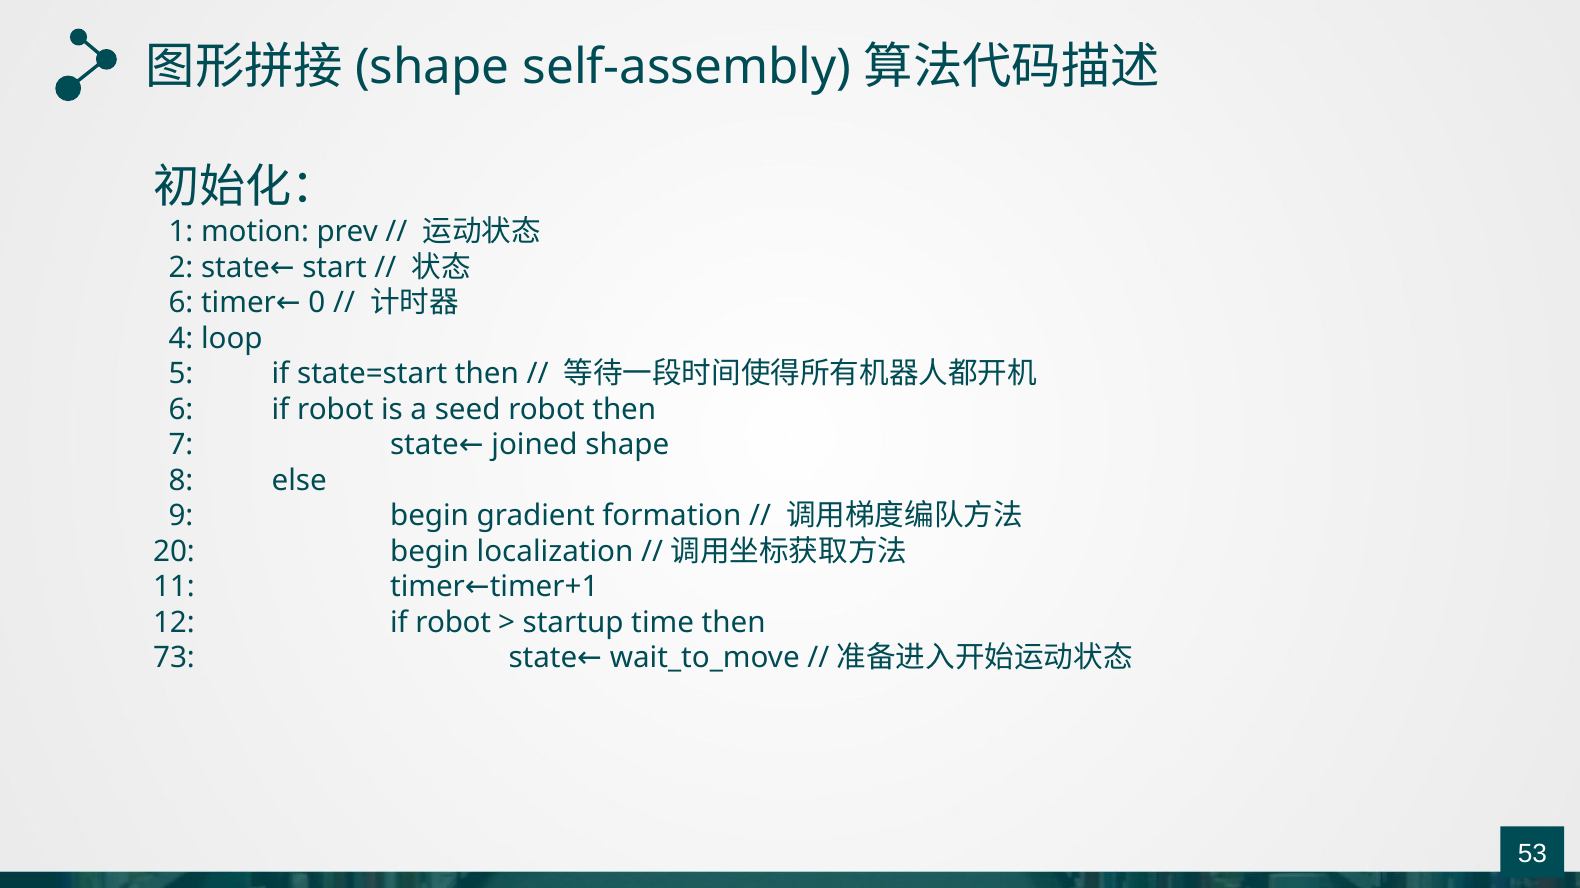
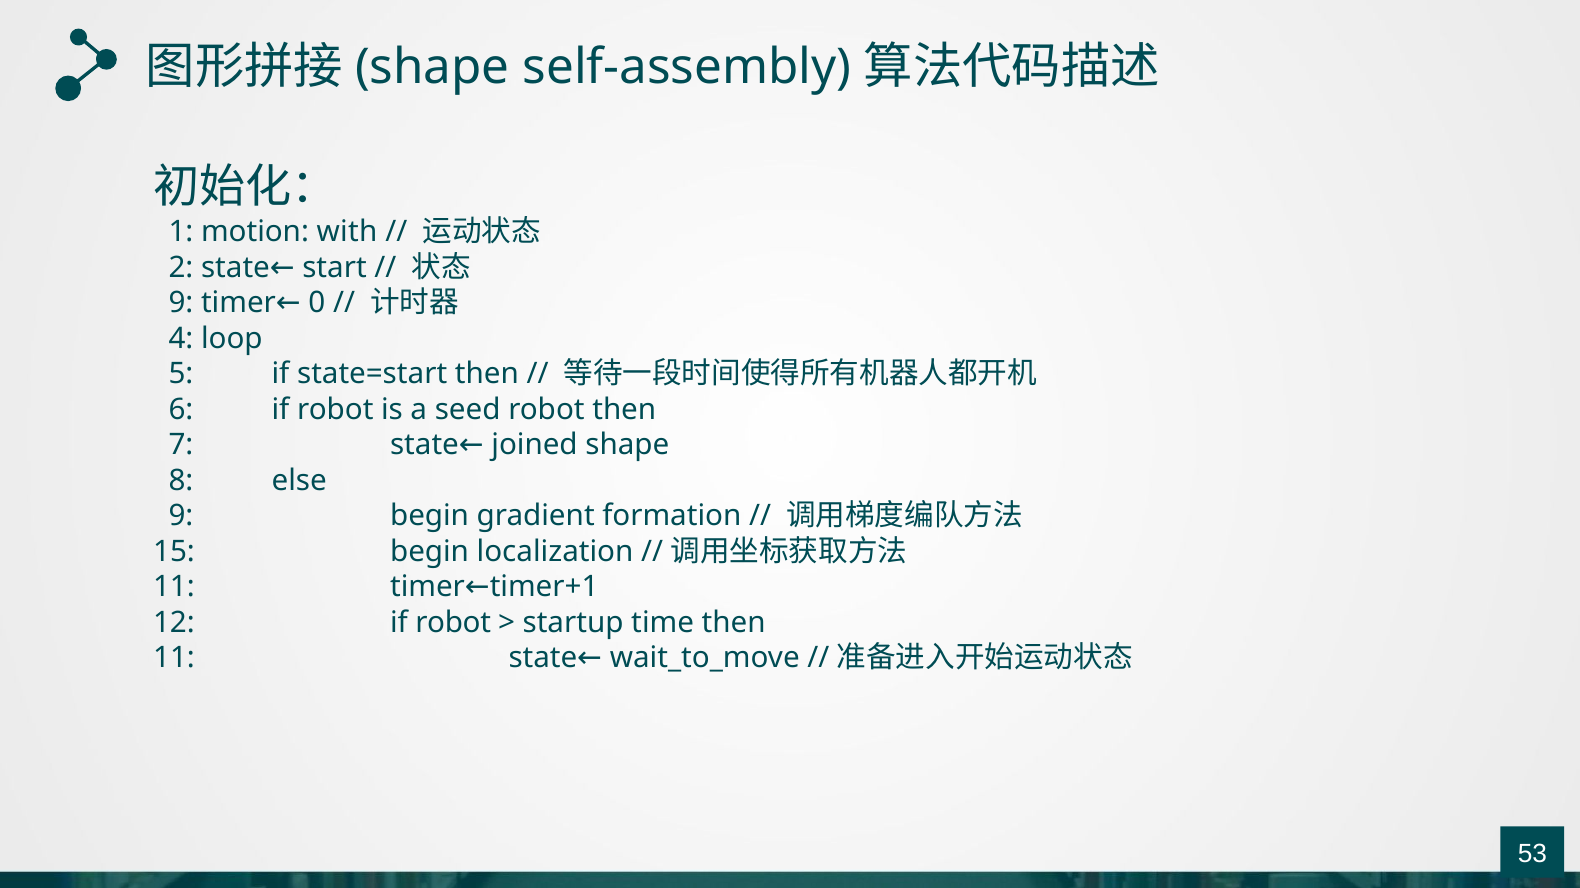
prev: prev -> with (347, 232)
6: 6 -> 9 (181, 303)
20: 20 -> 15 (174, 552)
73: 73 -> 11 (174, 658)
